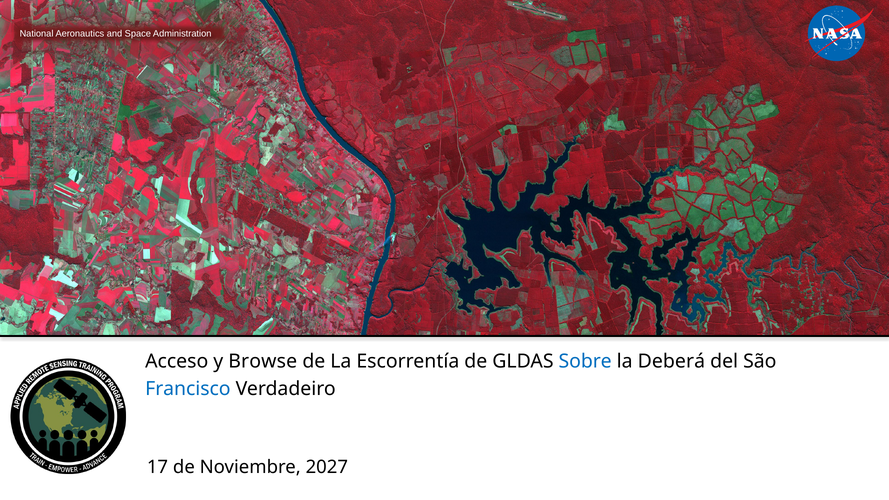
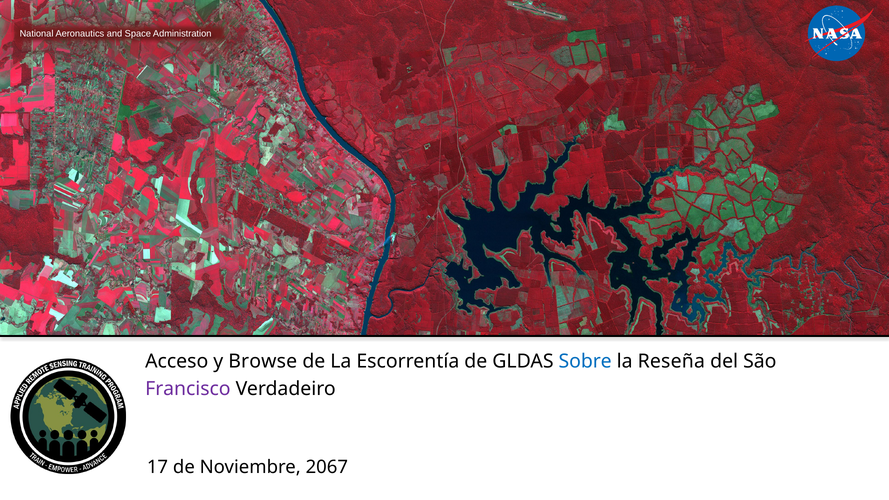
Deberá: Deberá -> Reseña (671, 361)
Francisco colour: blue -> purple (188, 389)
2027: 2027 -> 2067 (327, 467)
